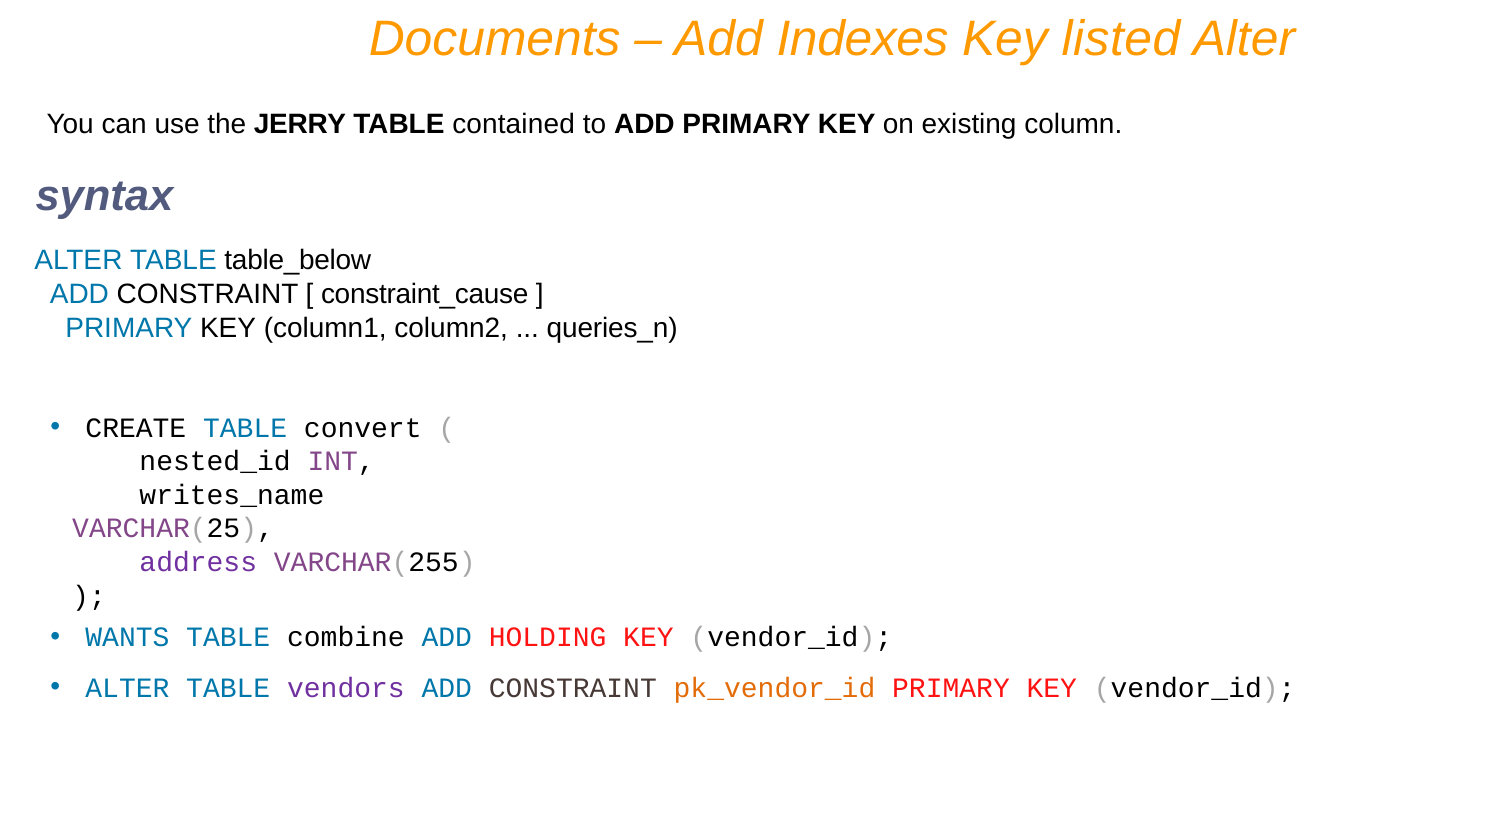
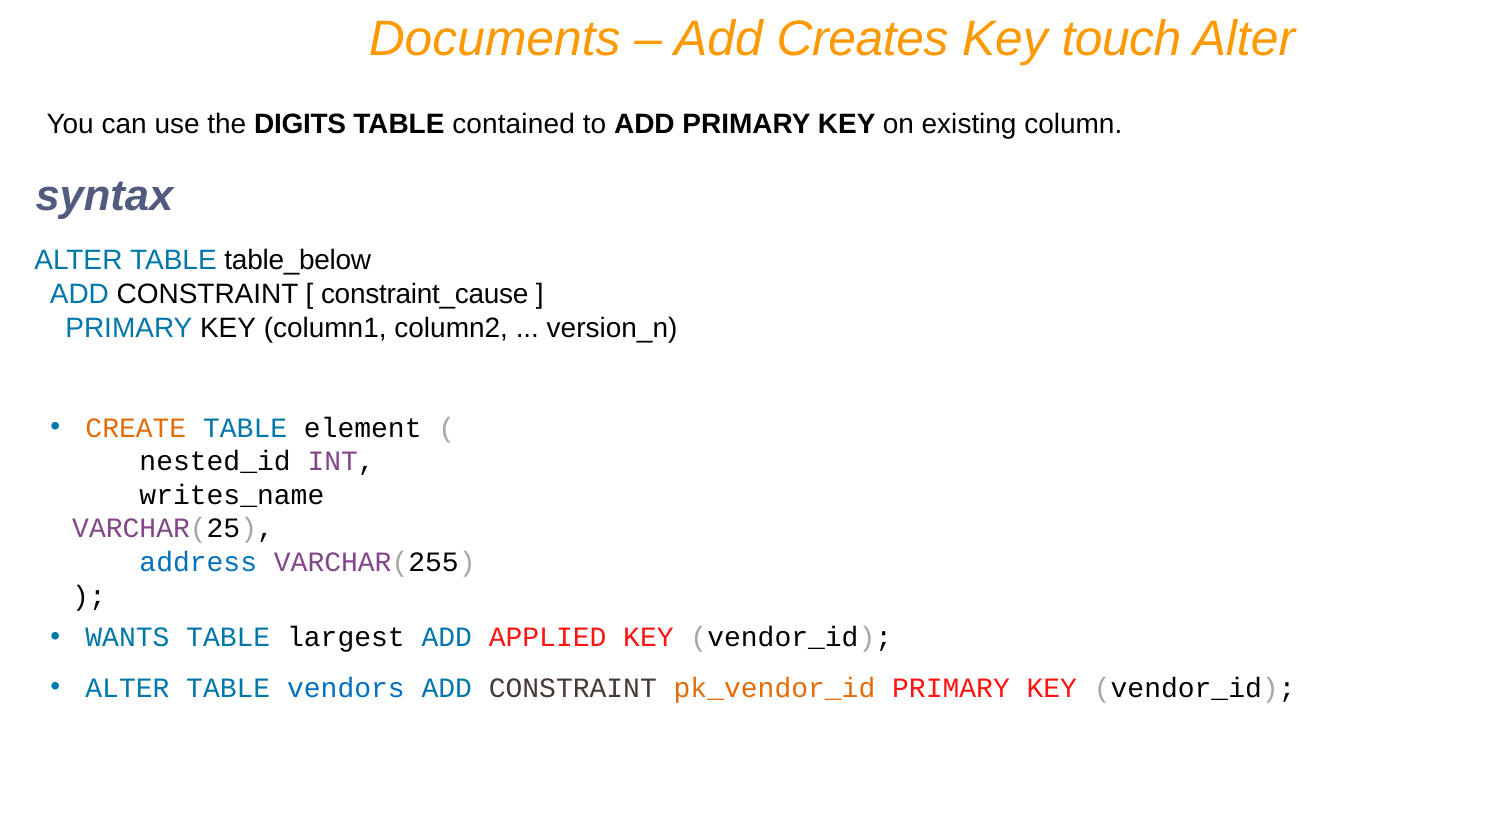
Indexes: Indexes -> Creates (863, 39)
listed: listed -> touch (1121, 39)
JERRY: JERRY -> DIGITS (300, 124)
queries_n: queries_n -> version_n (612, 328)
CREATE colour: black -> orange (136, 428)
convert: convert -> element (363, 428)
address colour: purple -> blue (198, 563)
combine: combine -> largest (346, 638)
HOLDING: HOLDING -> APPLIED (548, 638)
vendors colour: purple -> blue (346, 688)
